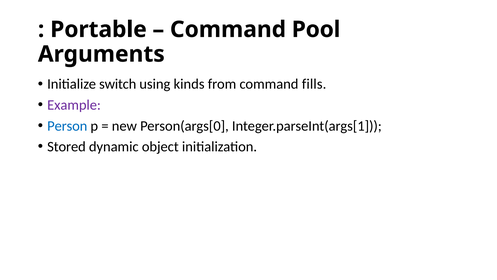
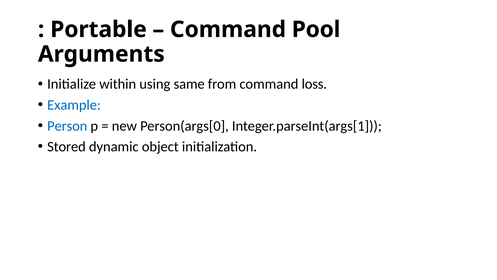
switch: switch -> within (118, 84)
kinds: kinds -> same (189, 84)
fills: fills -> loss (314, 84)
Example colour: purple -> blue (74, 105)
